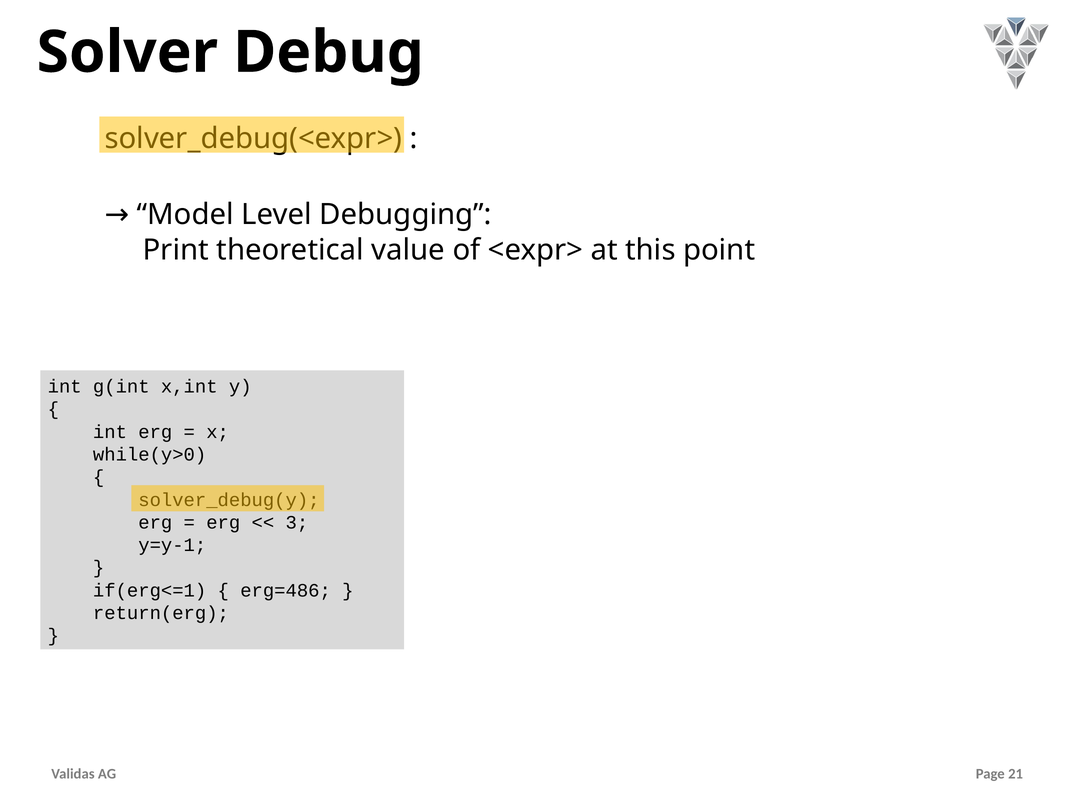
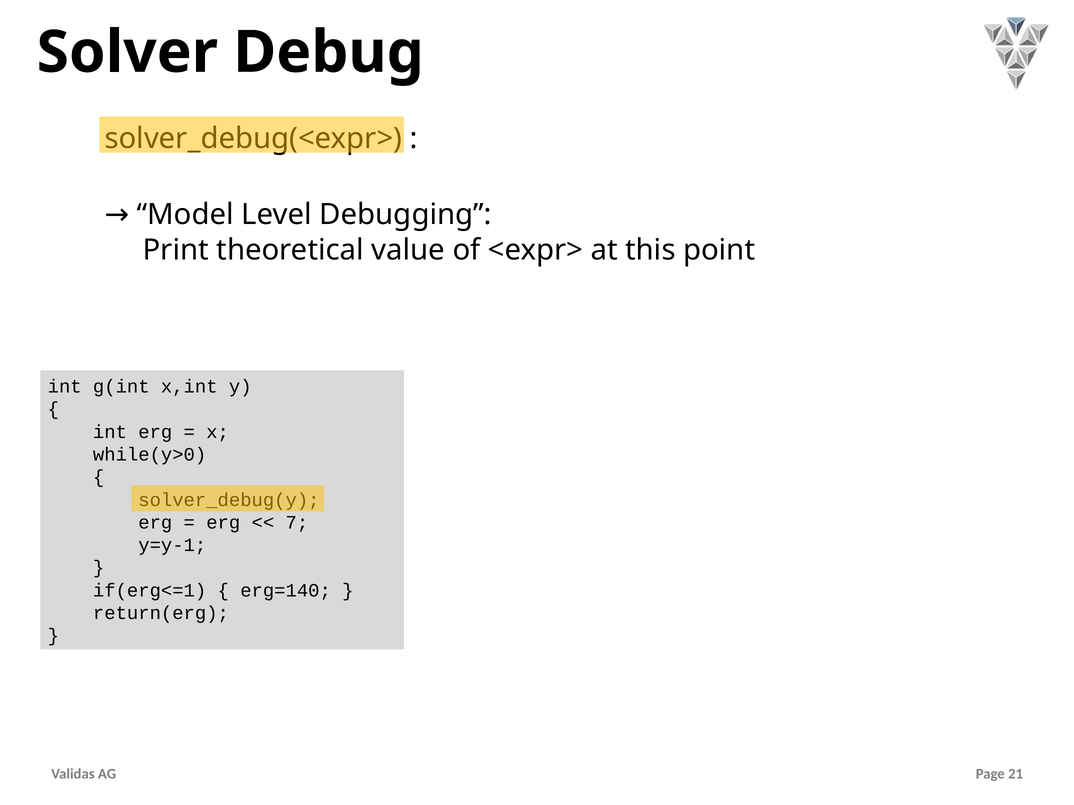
3: 3 -> 7 (297, 523)
erg=486: erg=486 -> erg=140 (286, 591)
